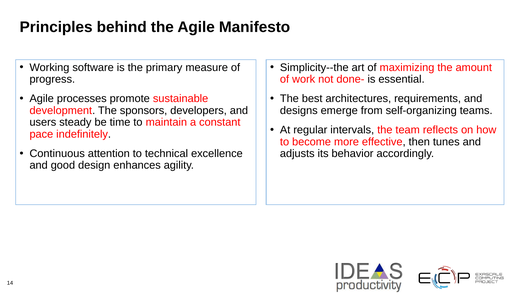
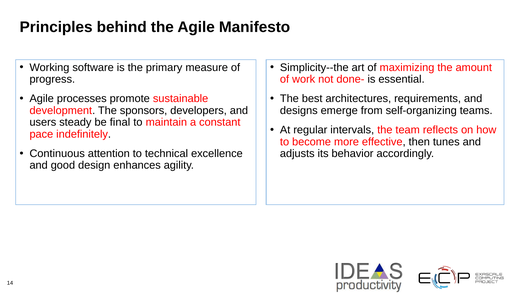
time: time -> final (120, 122)
